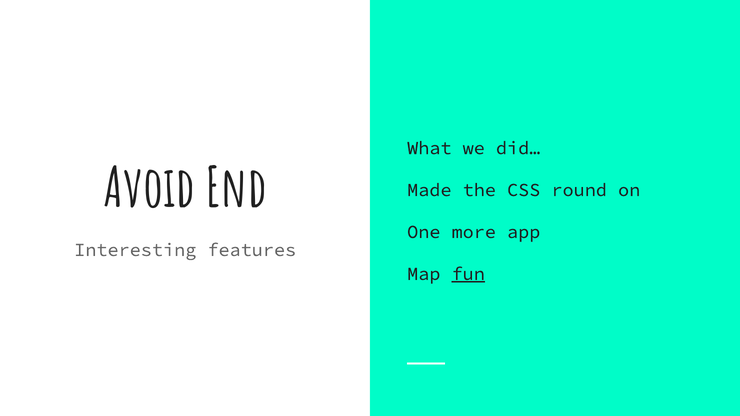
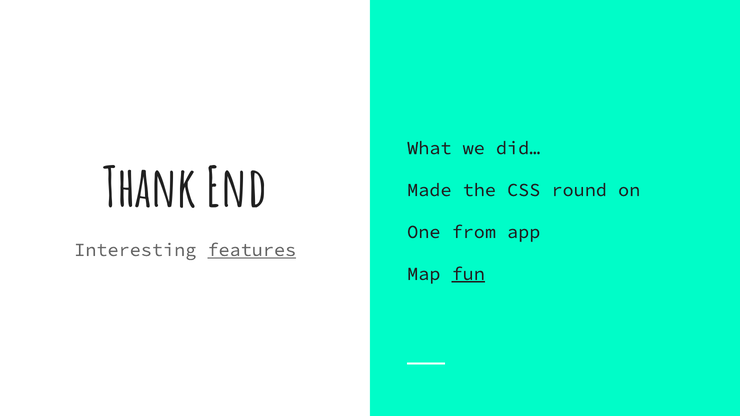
Avoid: Avoid -> Thank (150, 189)
more: more -> from (474, 232)
features underline: none -> present (252, 250)
